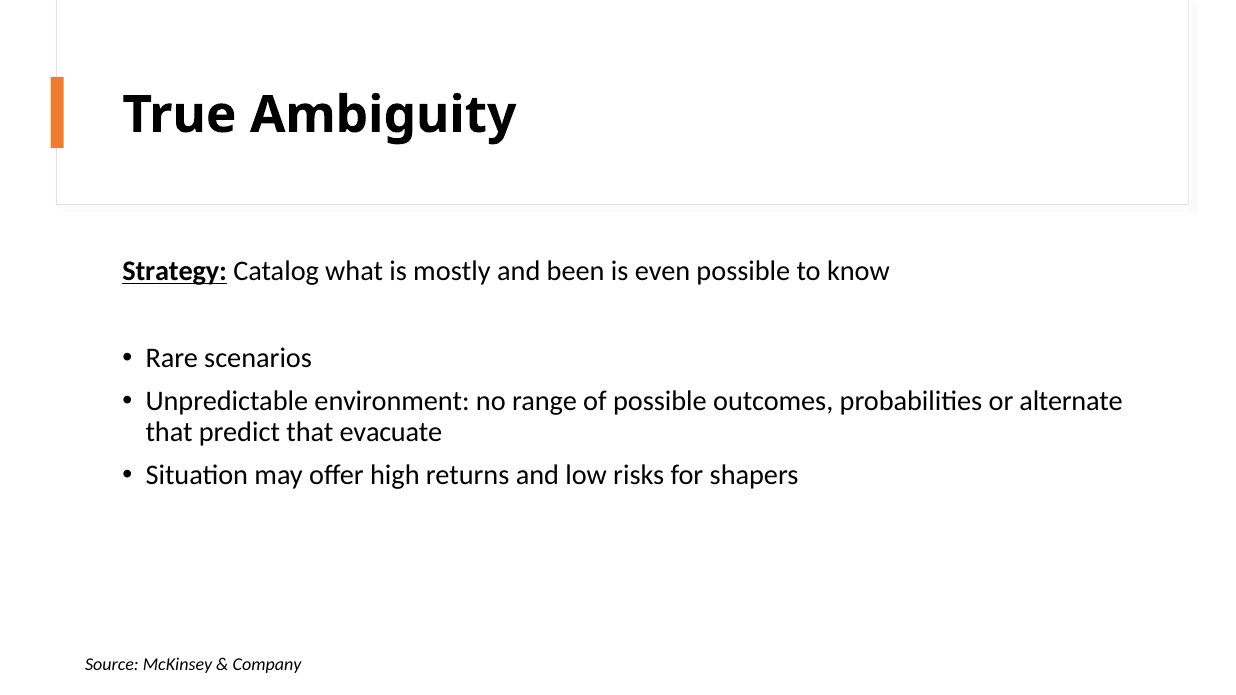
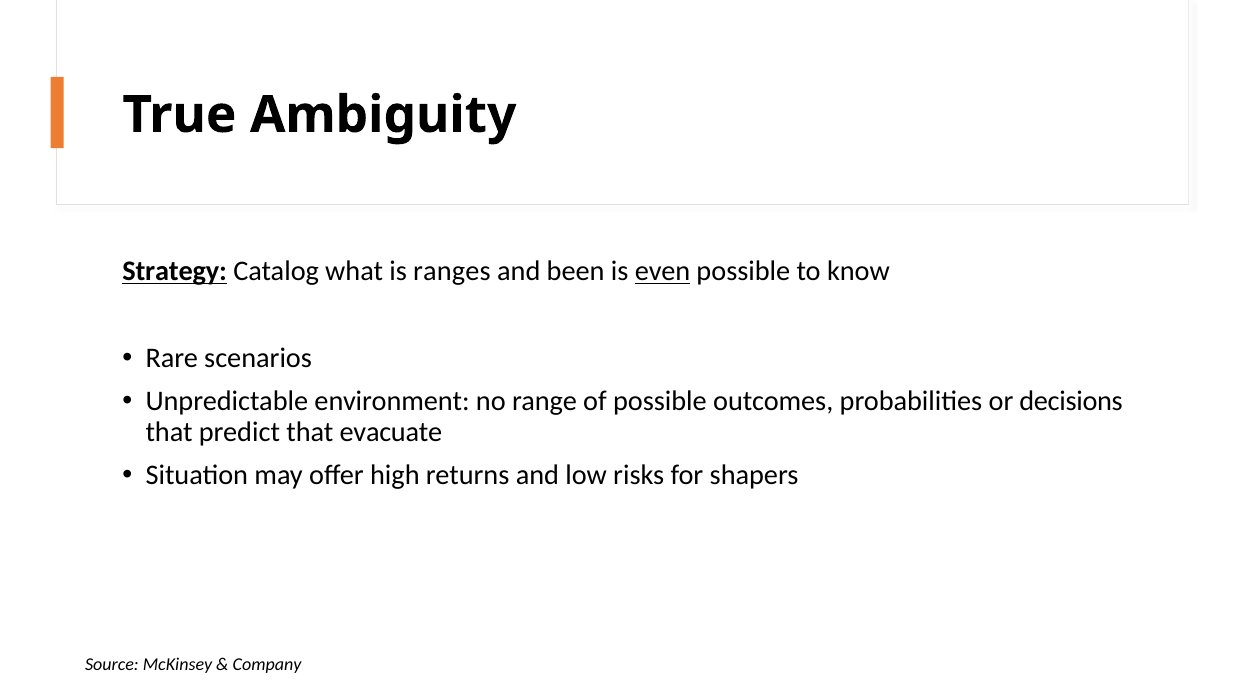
mostly: mostly -> ranges (452, 271)
even underline: none -> present (663, 271)
alternate: alternate -> decisions (1071, 402)
